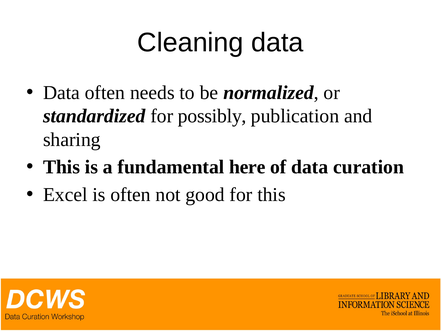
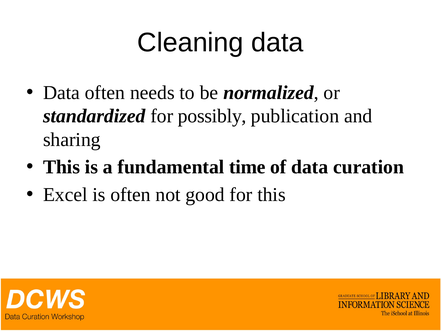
here: here -> time (247, 167)
